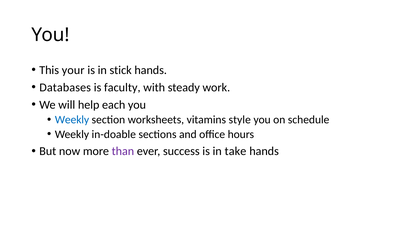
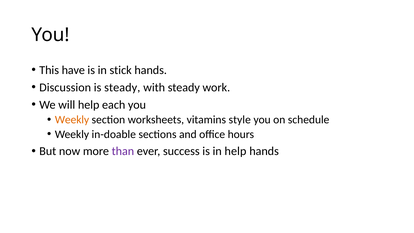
your: your -> have (73, 70)
Databases: Databases -> Discussion (65, 87)
is faculty: faculty -> steady (122, 87)
Weekly colour: blue -> orange (72, 120)
in take: take -> help (235, 151)
